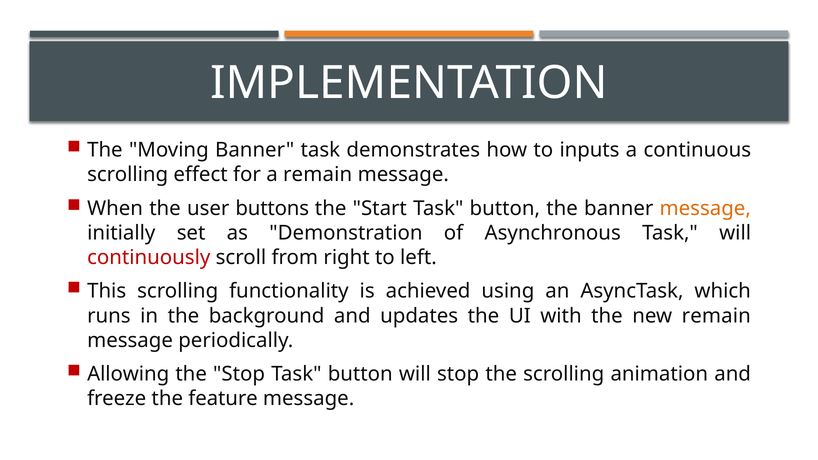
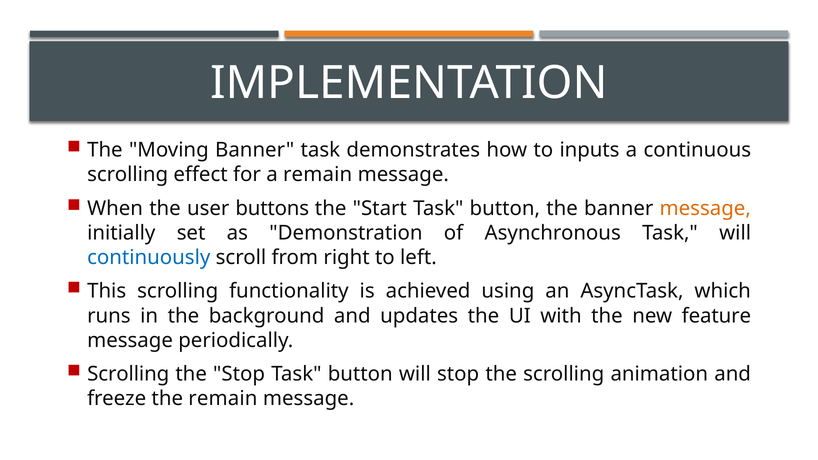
continuously colour: red -> blue (149, 258)
new remain: remain -> feature (716, 316)
Allowing: Allowing -> Scrolling (128, 374)
the feature: feature -> remain (223, 399)
